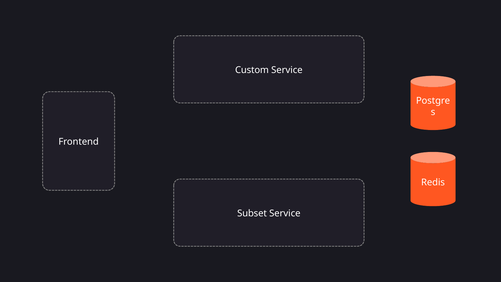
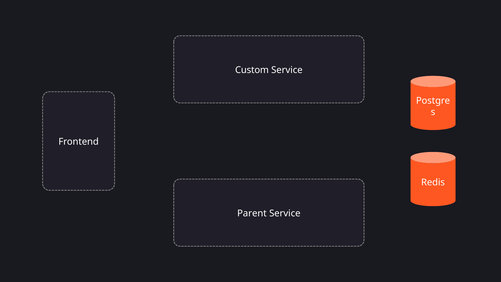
Subset: Subset -> Parent (252, 213)
